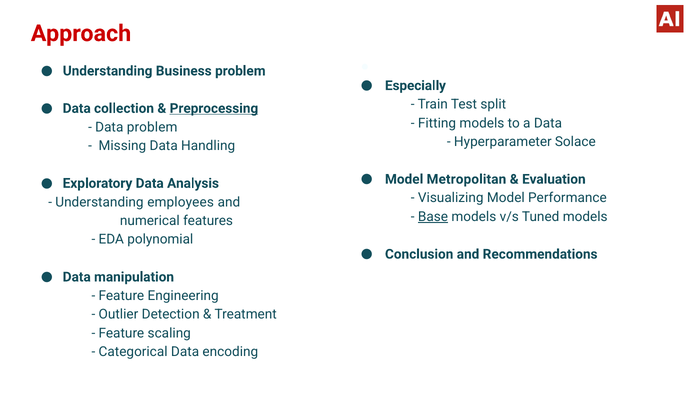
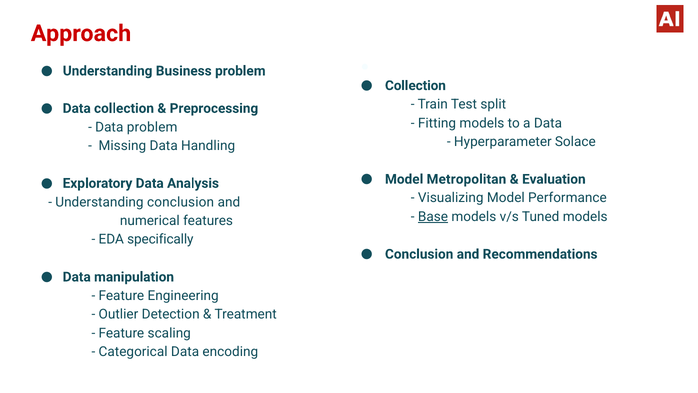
Especially: Especially -> Collection (415, 85)
Preprocessing underline: present -> none (214, 108)
Understanding employees: employees -> conclusion (181, 202)
polynomial: polynomial -> specifically (160, 239)
